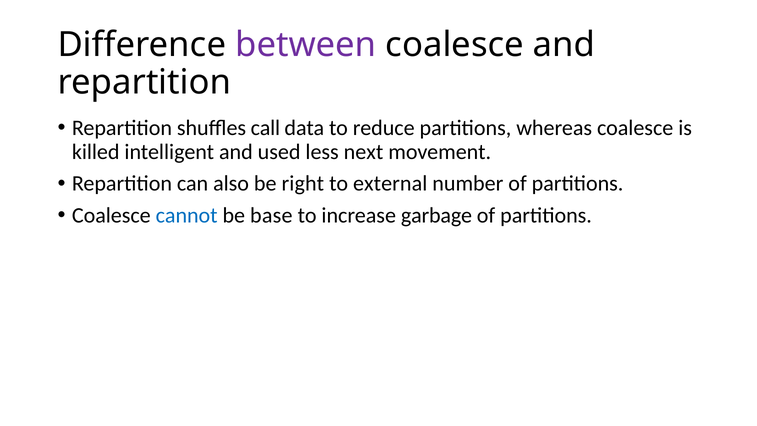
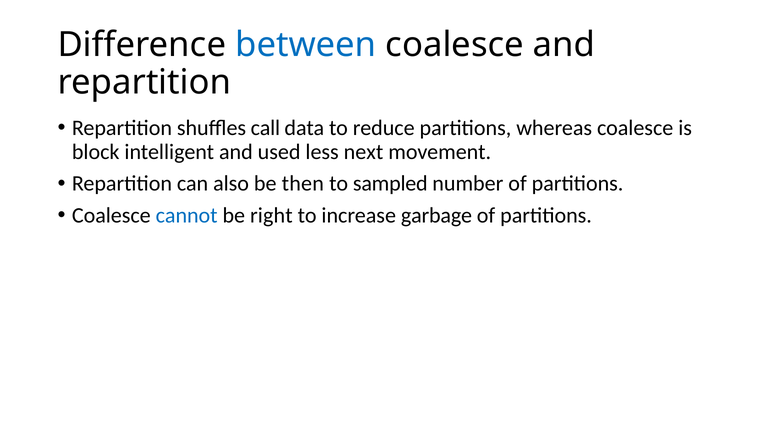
between colour: purple -> blue (306, 45)
killed: killed -> block (96, 152)
right: right -> then (303, 184)
external: external -> sampled (390, 184)
base: base -> right (271, 215)
